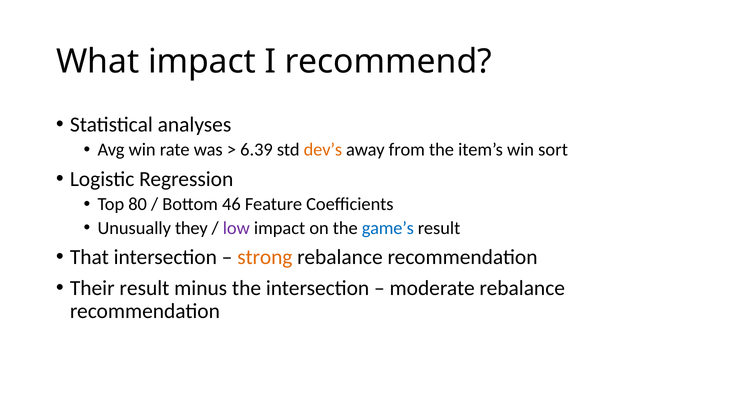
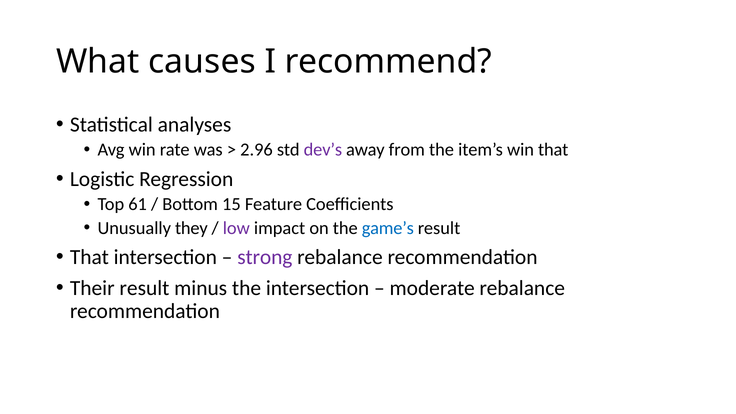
What impact: impact -> causes (202, 62)
6.39: 6.39 -> 2.96 (257, 150)
dev’s colour: orange -> purple (323, 150)
win sort: sort -> that (553, 150)
80: 80 -> 61 (138, 204)
46: 46 -> 15 (231, 204)
strong colour: orange -> purple (265, 257)
